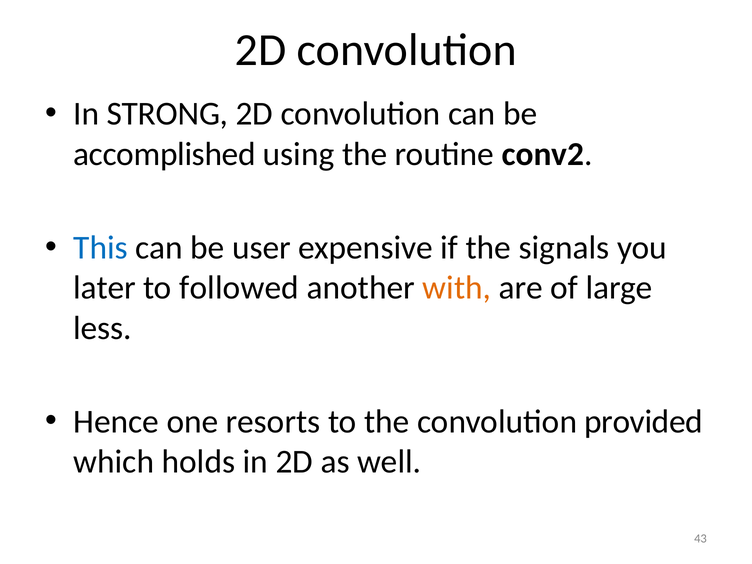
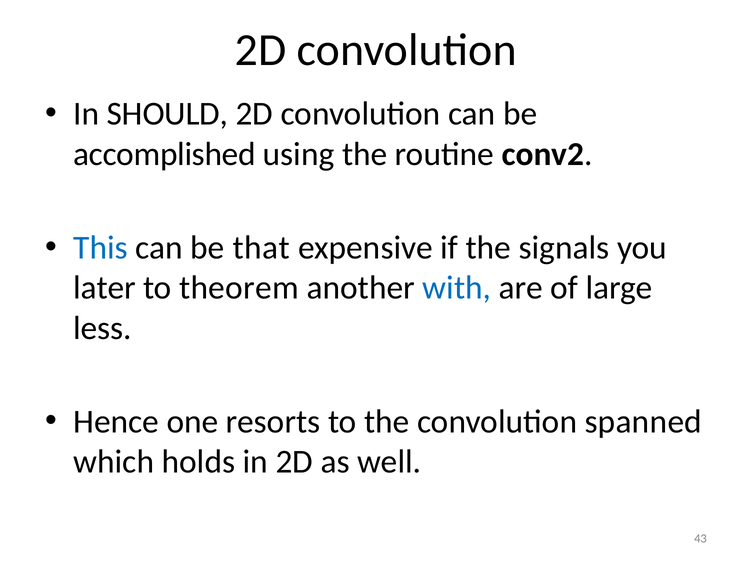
STRONG: STRONG -> SHOULD (167, 114)
user: user -> that (261, 248)
followed: followed -> theorem (239, 288)
with colour: orange -> blue (457, 288)
provided: provided -> spanned (643, 422)
